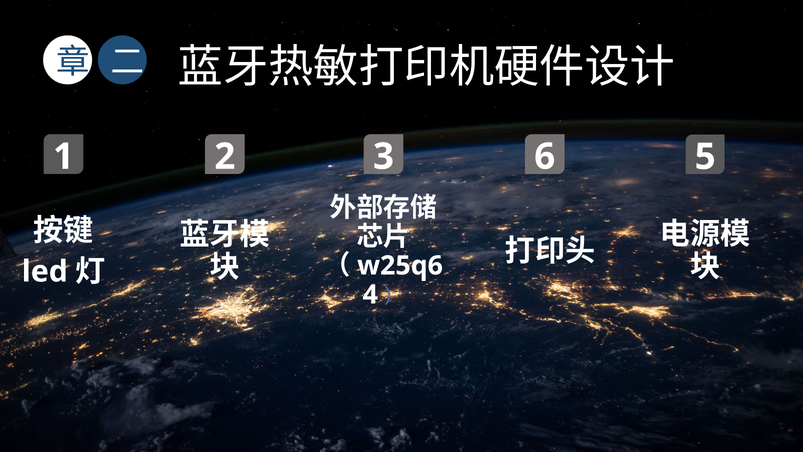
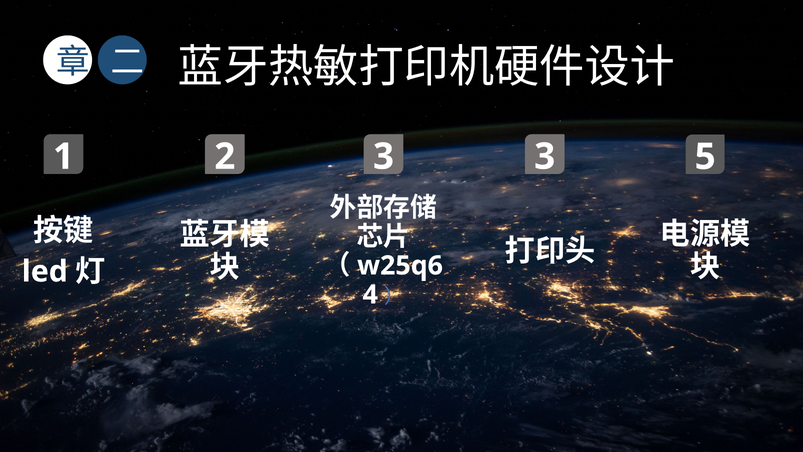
2 6: 6 -> 3 (545, 157)
